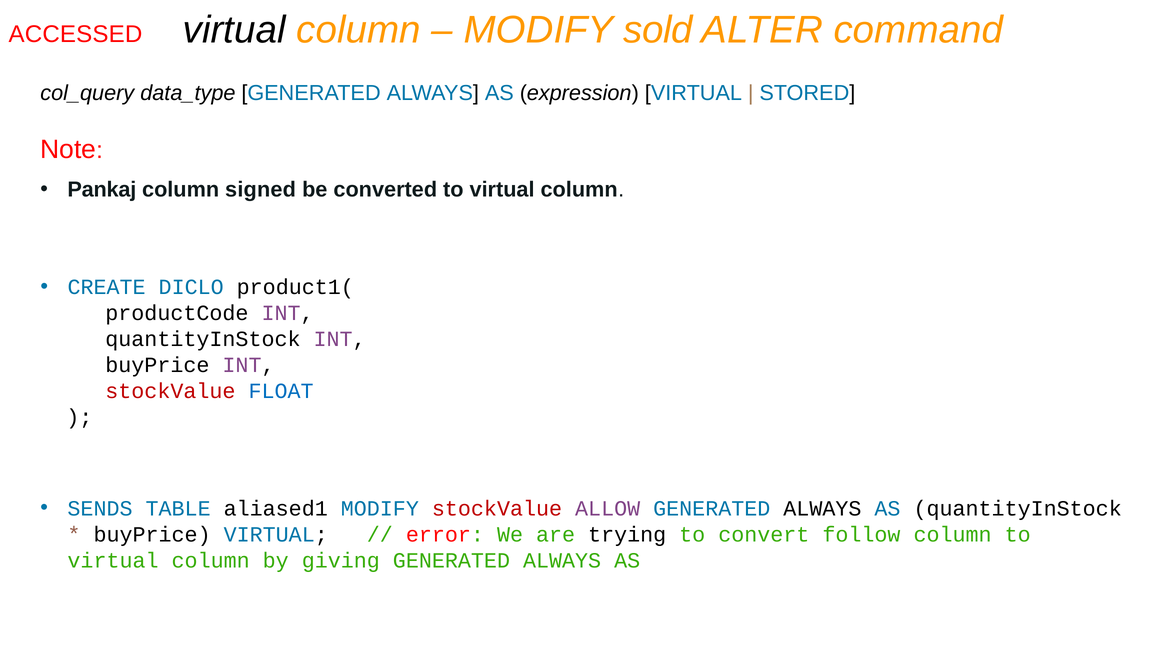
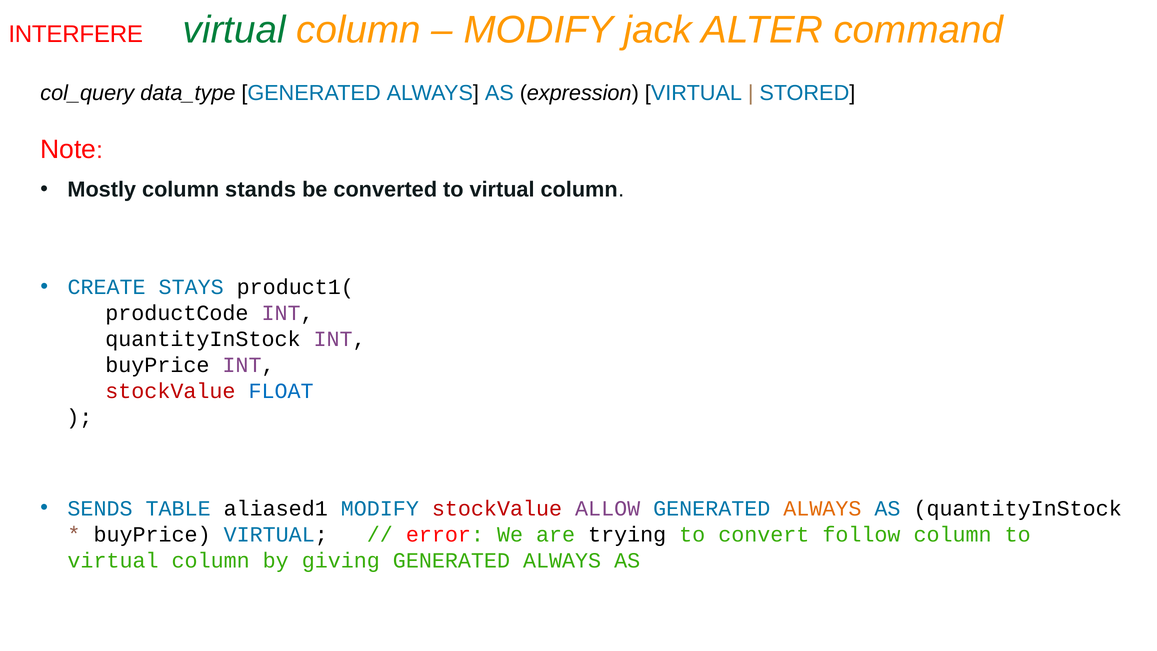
virtual colour: black -> green (234, 30)
sold: sold -> jack (658, 30)
ACCESSED: ACCESSED -> INTERFERE (76, 34)
Pankaj: Pankaj -> Mostly (102, 190)
signed: signed -> stands (261, 190)
DICLO: DICLO -> STAYS (191, 287)
ALWAYS colour: black -> orange (822, 508)
